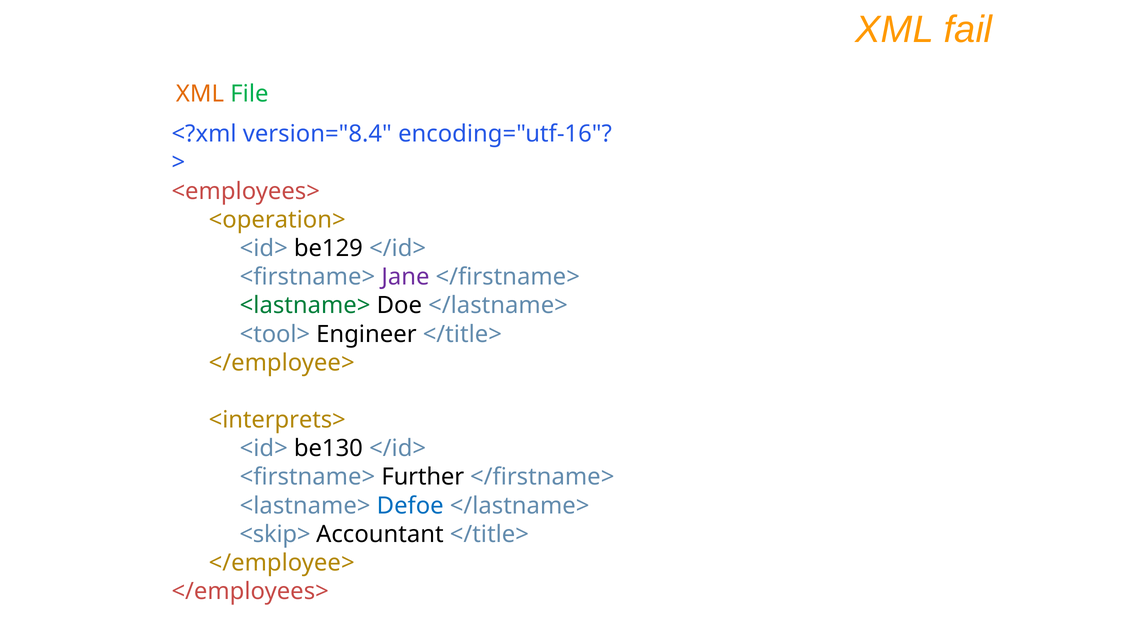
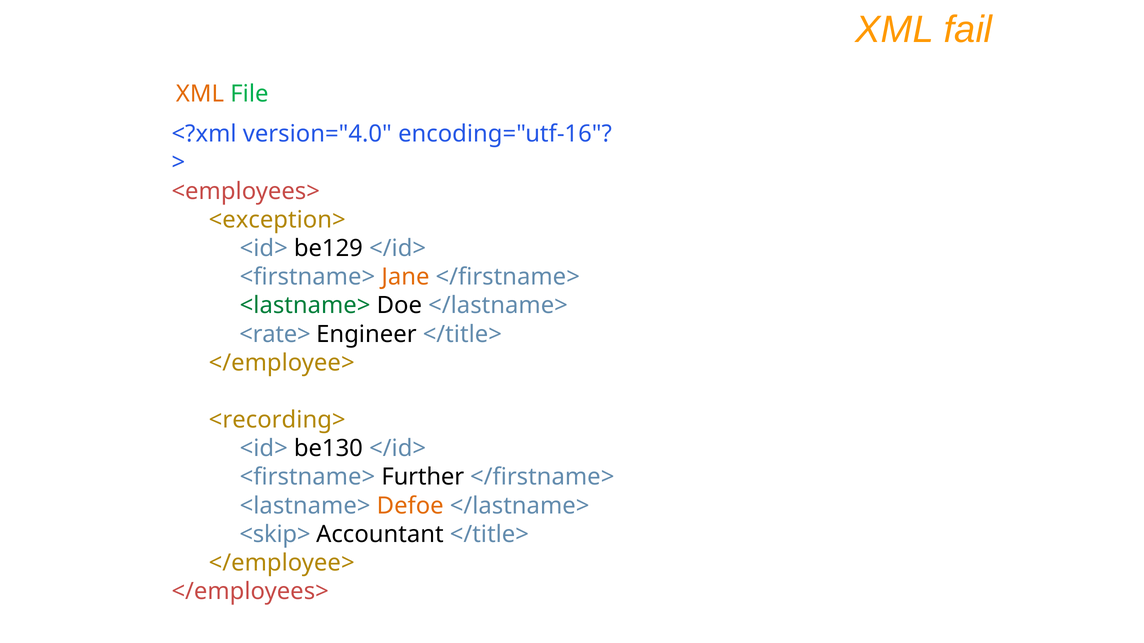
version="8.4: version="8.4 -> version="4.0 (317, 134)
<operation>: <operation> -> <exception> (277, 220)
Jane colour: purple -> orange (405, 277)
<tool>: <tool> -> <rate> (275, 334)
<interprets>: <interprets> -> <recording> (277, 420)
Defoe colour: blue -> orange (410, 506)
